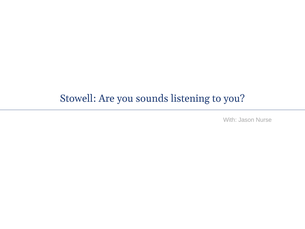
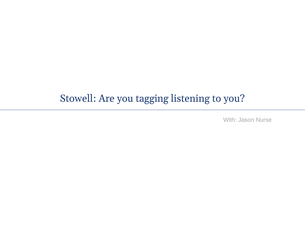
sounds: sounds -> tagging (152, 98)
